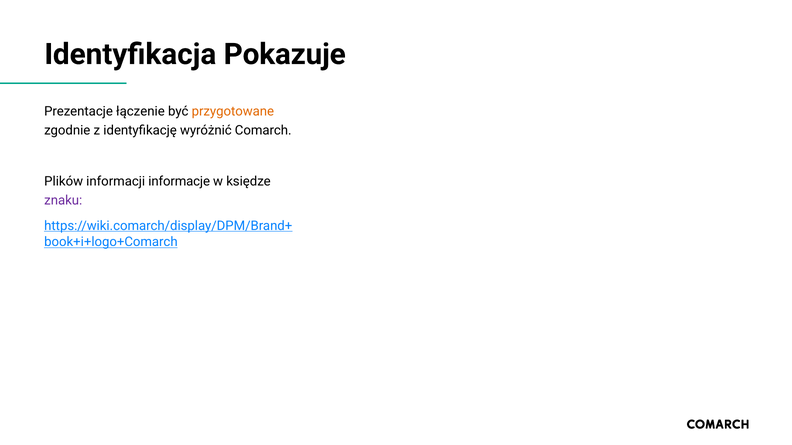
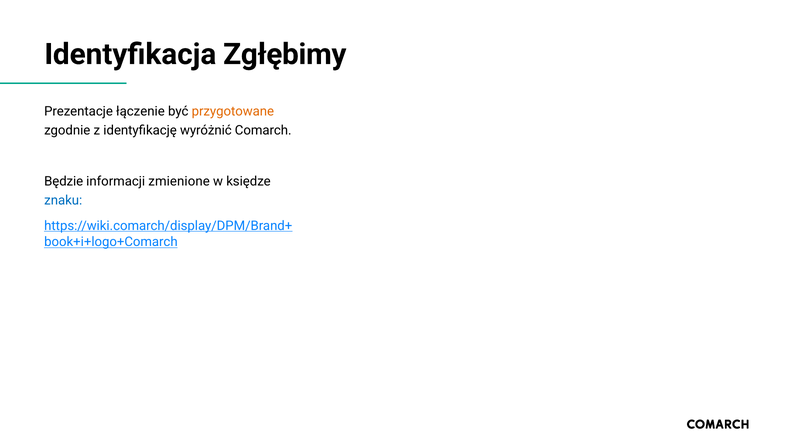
Pokazuje: Pokazuje -> Zgłębimy (285, 54)
Plików: Plików -> Będzie (64, 181)
informacje: informacje -> zmienione (179, 181)
znaku colour: purple -> blue (63, 200)
